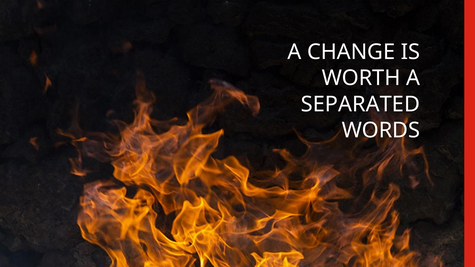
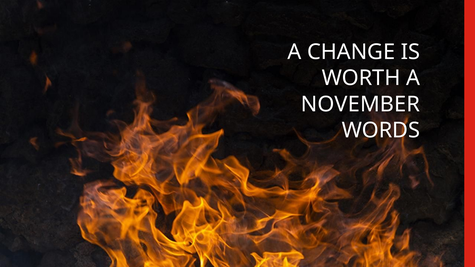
SEPARATED: SEPARATED -> NOVEMBER (360, 104)
